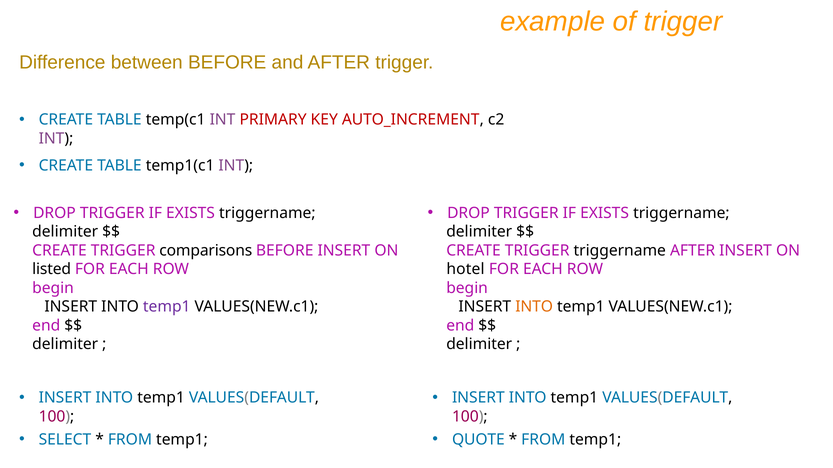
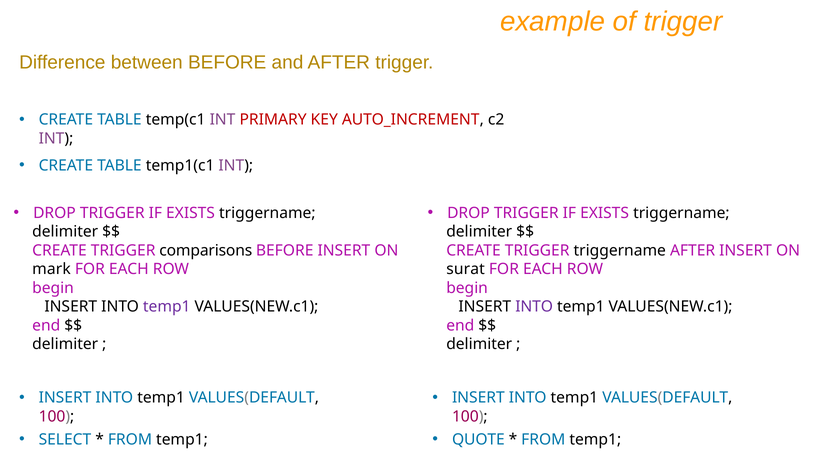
listed: listed -> mark (52, 270)
hotel: hotel -> surat (466, 270)
INTO colour: orange -> purple (534, 307)
